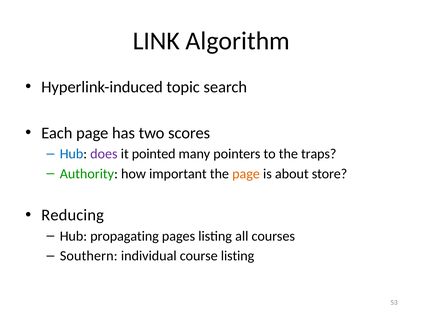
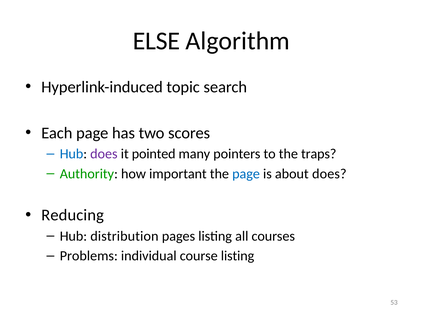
LINK: LINK -> ELSE (156, 41)
page colour: orange -> blue (246, 174)
about store: store -> does (329, 174)
propagating: propagating -> distribution (124, 236)
Southern: Southern -> Problems (89, 256)
